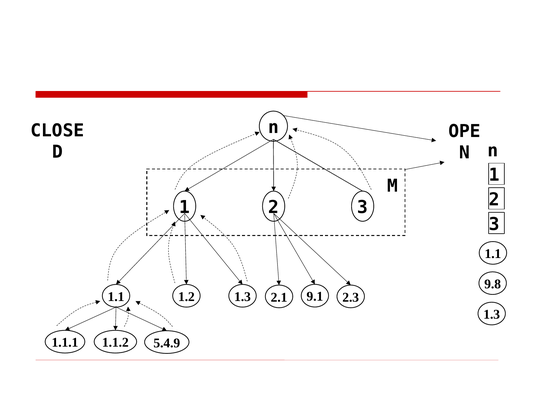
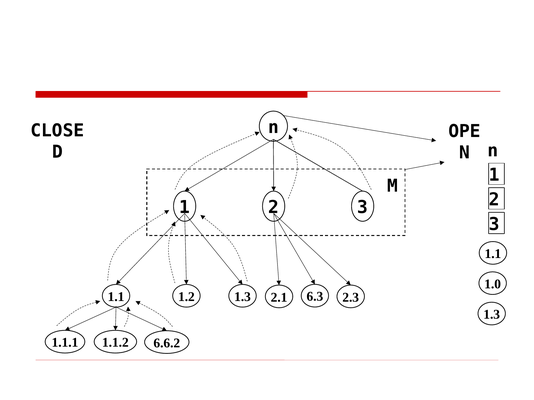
9.8: 9.8 -> 1.0 (493, 284)
9.1: 9.1 -> 6.3 (315, 297)
5.4.9: 5.4.9 -> 6.6.2 (167, 343)
